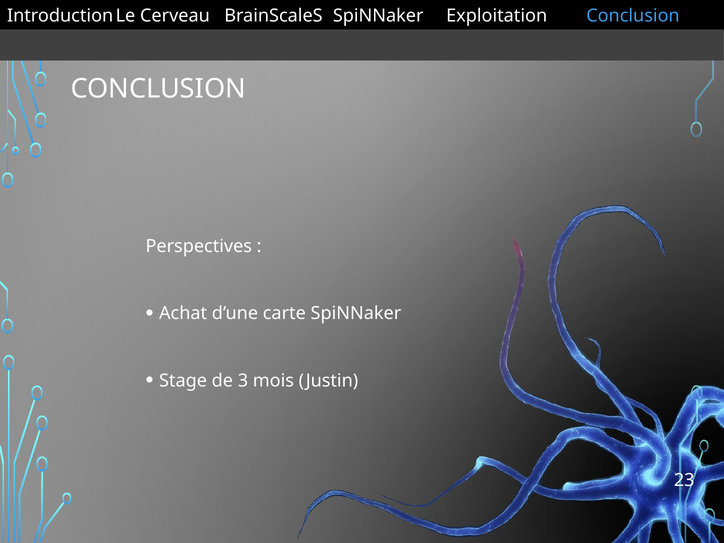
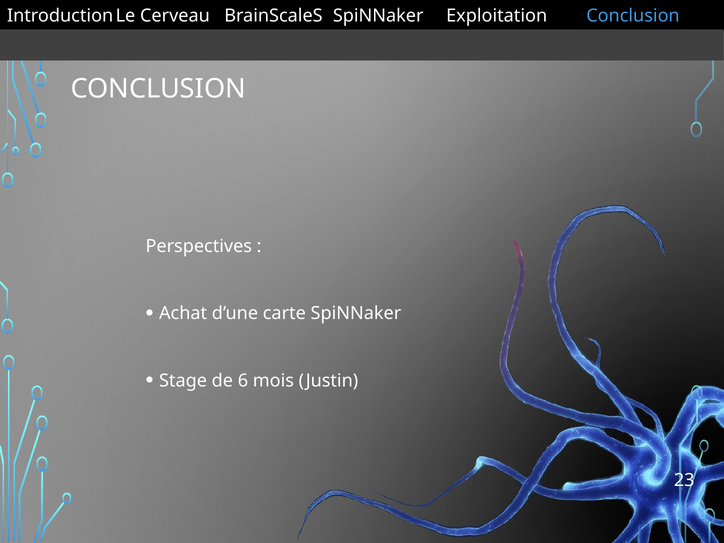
3: 3 -> 6 (243, 381)
